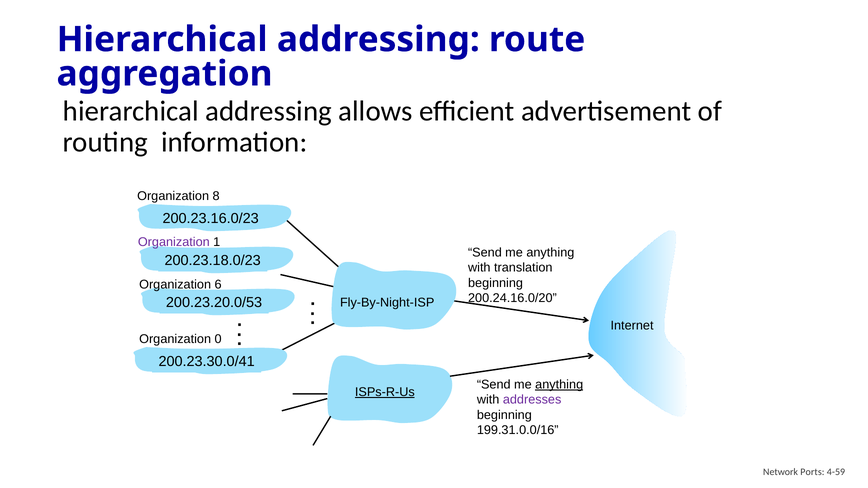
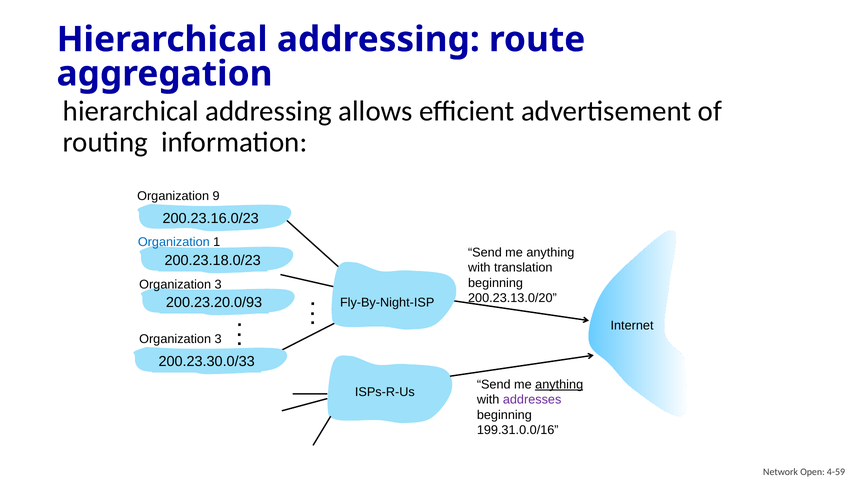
8: 8 -> 9 (216, 196)
Organization colour: purple -> blue (174, 242)
6: 6 -> 3 (218, 284)
200.24.16.0/20: 200.24.16.0/20 -> 200.23.13.0/20 (512, 298)
200.23.20.0/53: 200.23.20.0/53 -> 200.23.20.0/93 (214, 303)
0: 0 -> 3 (218, 339)
200.23.30.0/41: 200.23.30.0/41 -> 200.23.30.0/33 (207, 362)
ISPs-R-Us underline: present -> none (385, 392)
Ports: Ports -> Open (813, 472)
